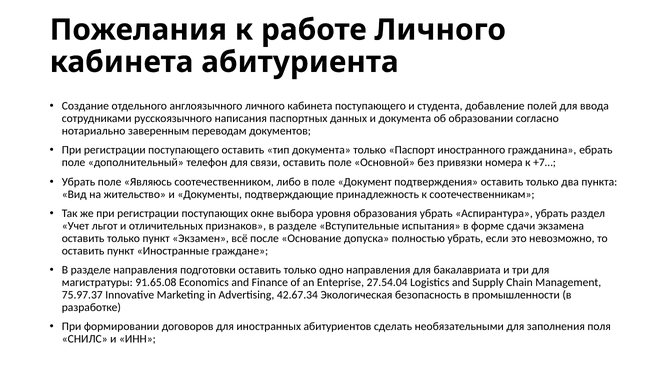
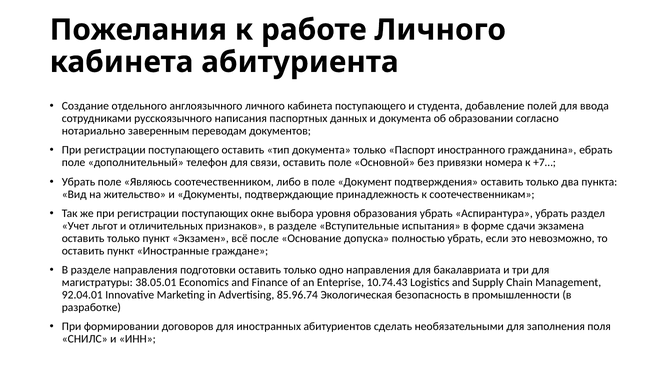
91.65.08: 91.65.08 -> 38.05.01 (156, 283)
27.54.04: 27.54.04 -> 10.74.43 (387, 283)
75.97.37: 75.97.37 -> 92.04.01 (82, 295)
42.67.34: 42.67.34 -> 85.96.74 (297, 295)
